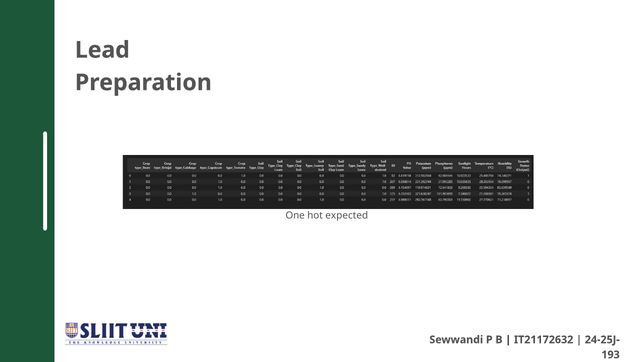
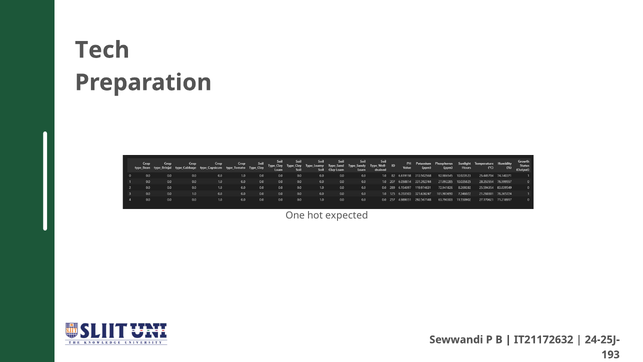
Lead: Lead -> Tech (102, 50)
